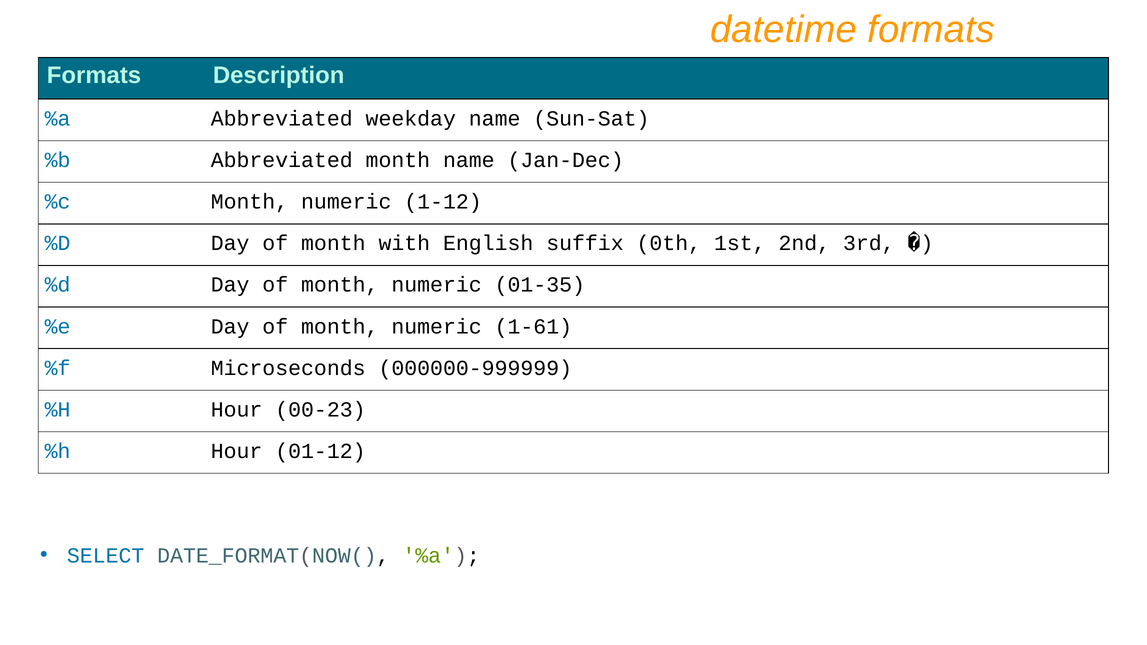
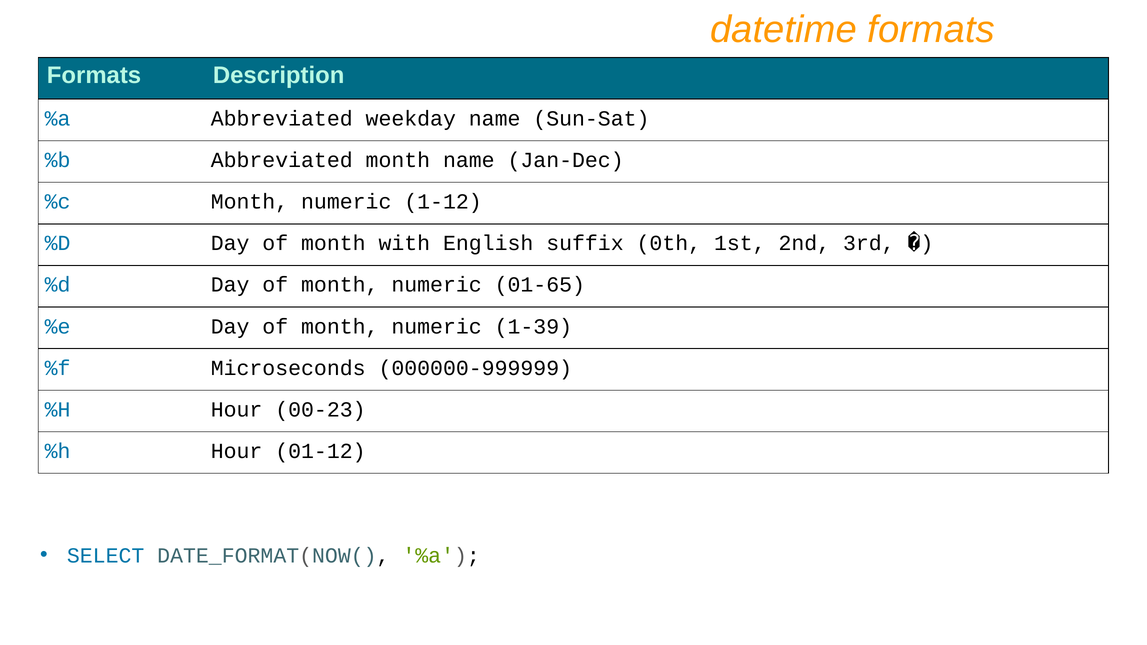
01-35: 01-35 -> 01-65 (540, 285)
1-61: 1-61 -> 1-39 (533, 327)
